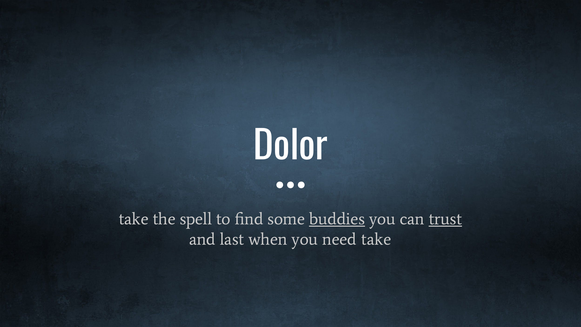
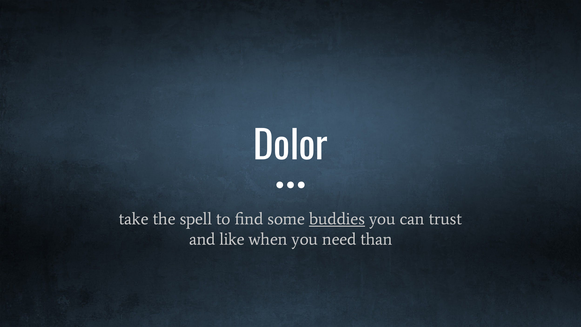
trust underline: present -> none (445, 219)
last: last -> like (232, 239)
need take: take -> than (376, 239)
